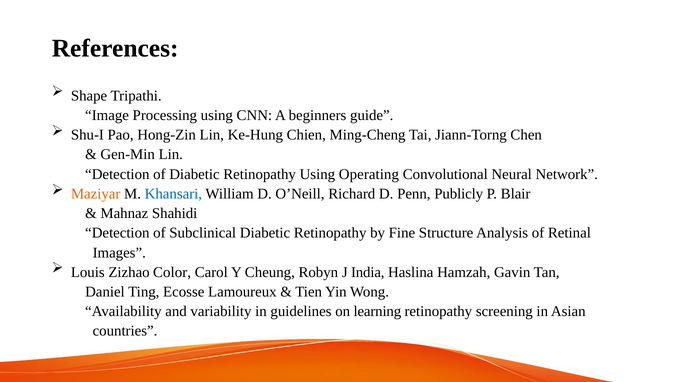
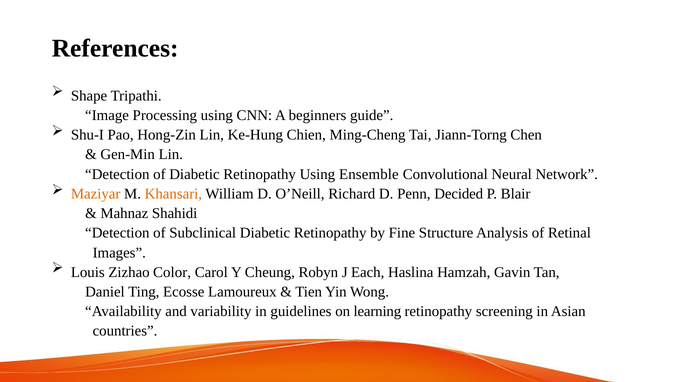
Operating: Operating -> Ensemble (369, 174)
Khansari colour: blue -> orange (173, 194)
Publicly: Publicly -> Decided (459, 194)
India: India -> Each (368, 273)
